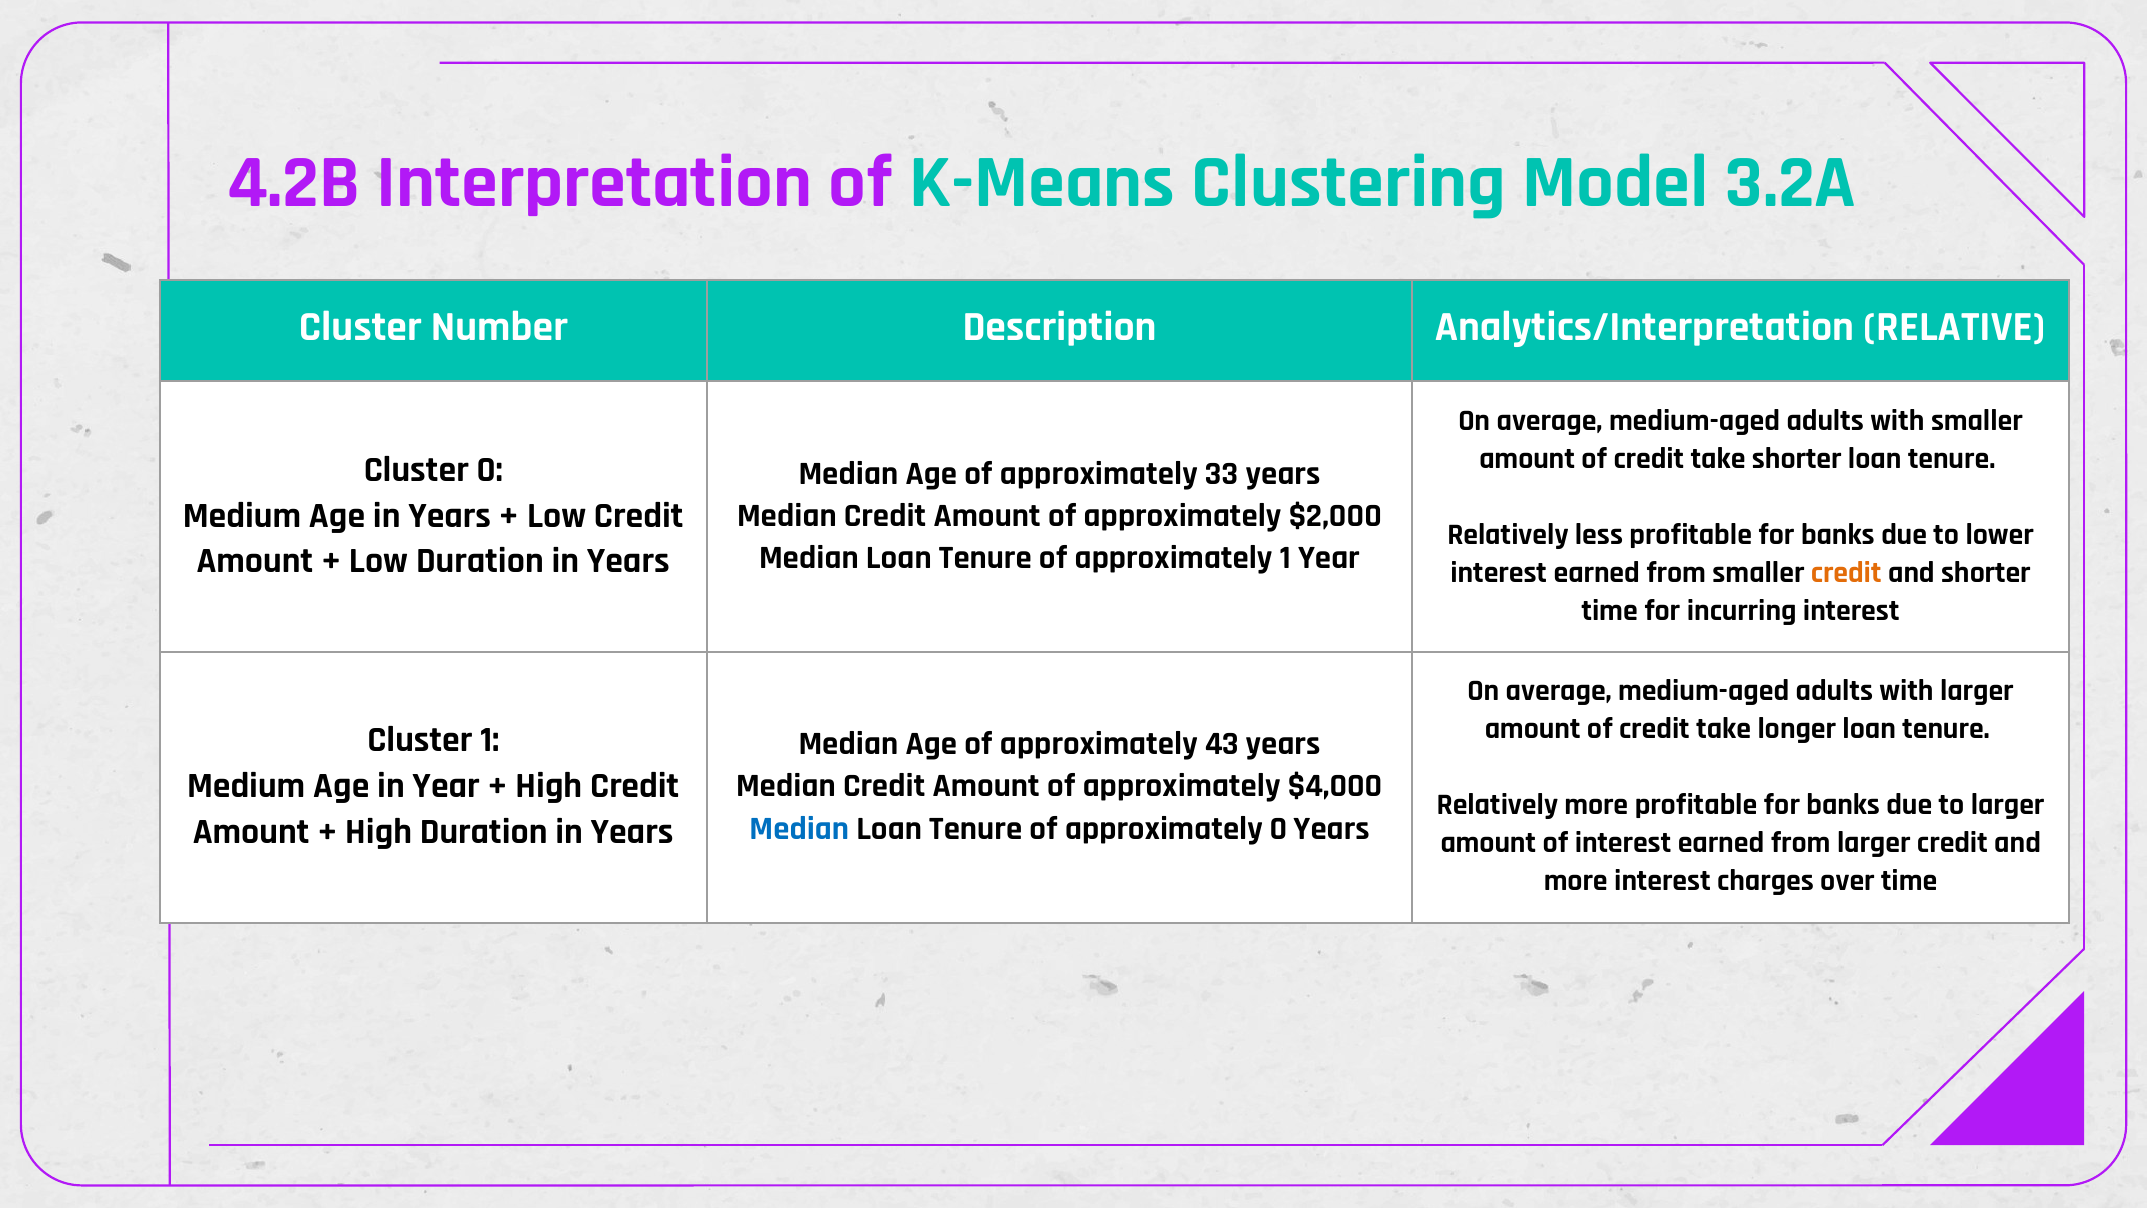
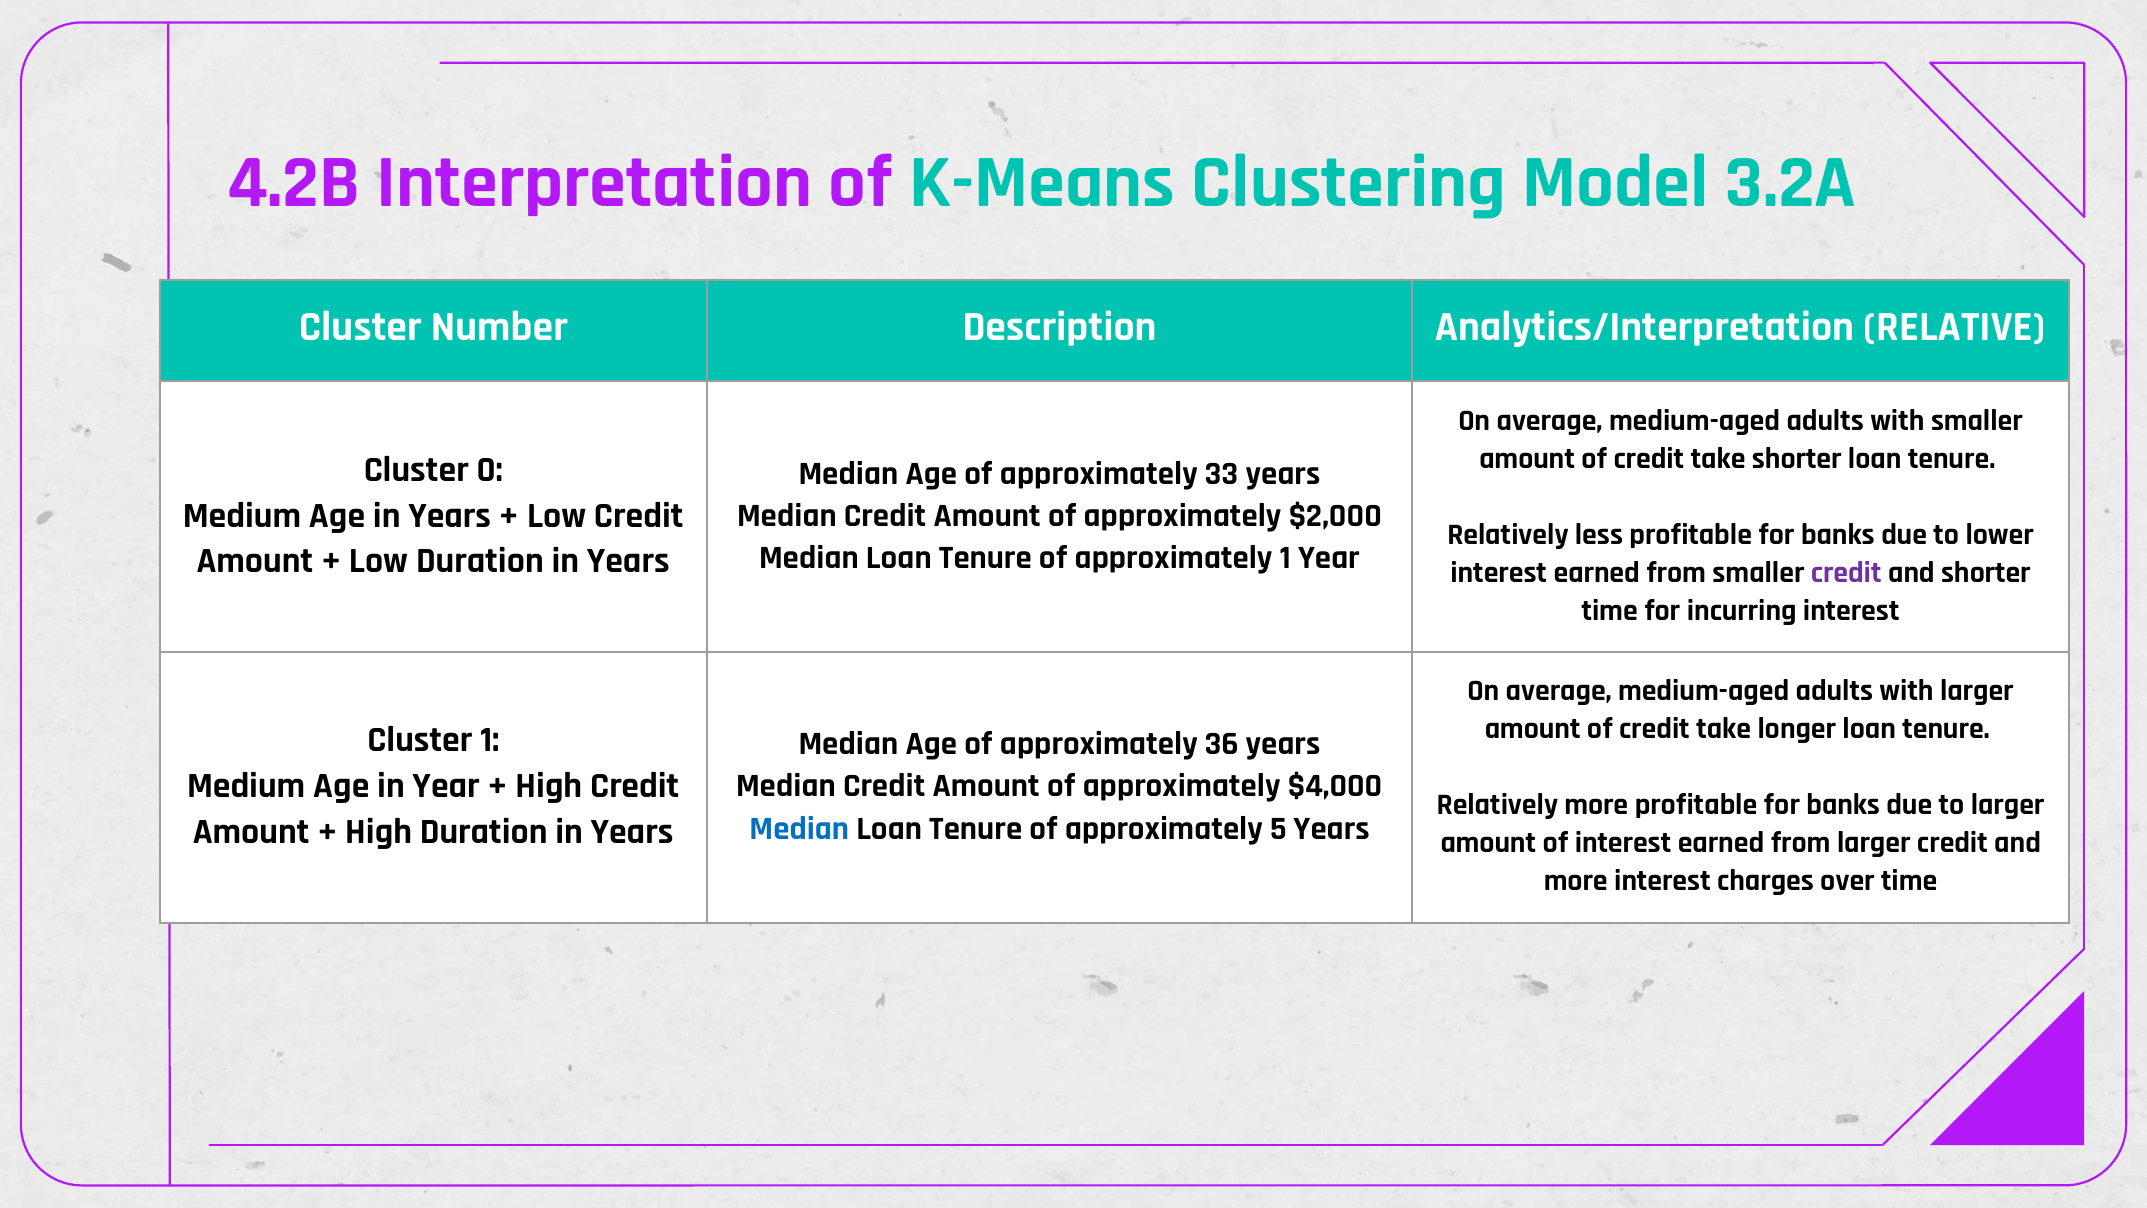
credit colour: orange -> purple (1846, 572)
43: 43 -> 36 (1222, 744)
approximately 0: 0 -> 5 (1278, 828)
